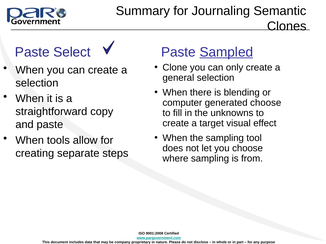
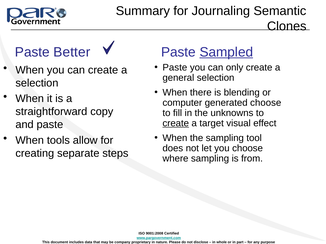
Select: Select -> Better (72, 52)
Clone: Clone -> Paste (175, 68)
create underline: none -> present (176, 123)
